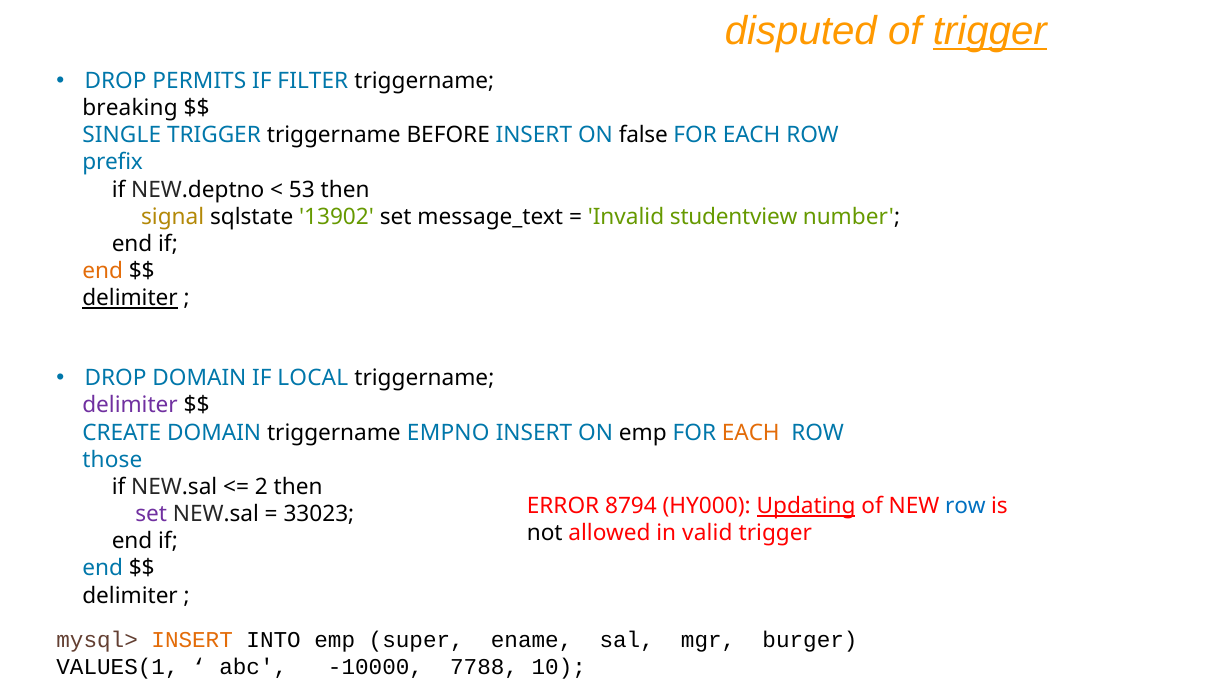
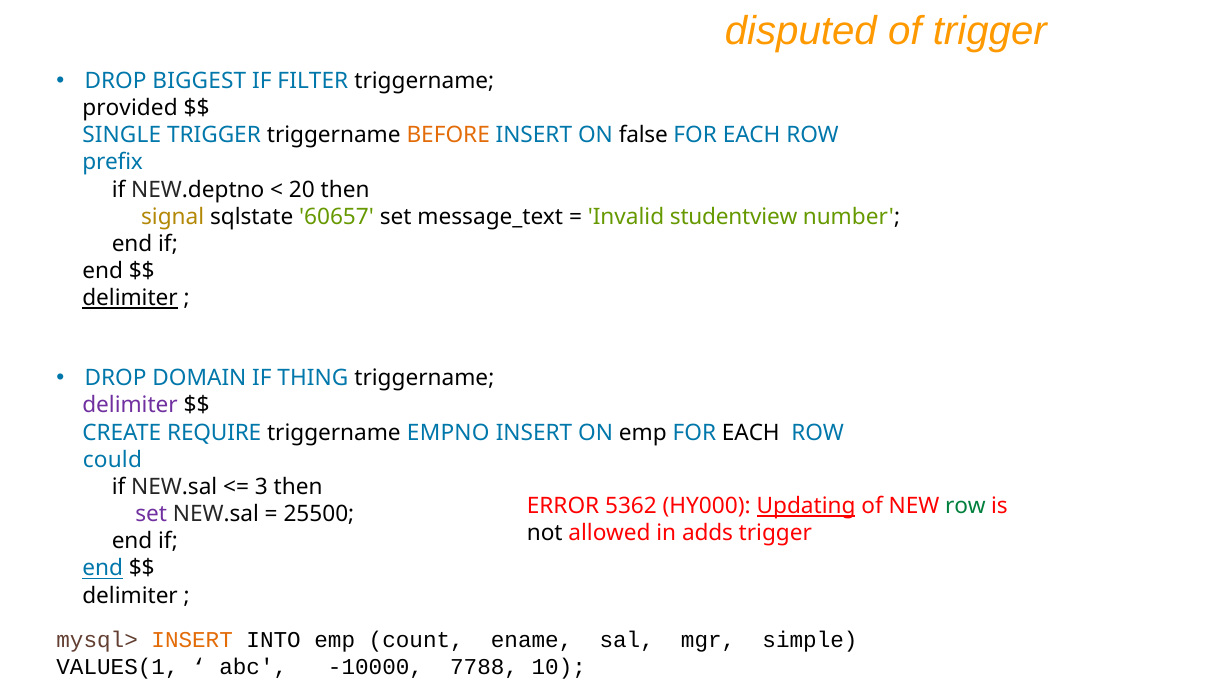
trigger underline: present -> none (990, 31)
PERMITS: PERMITS -> BIGGEST (199, 81)
breaking: breaking -> provided (130, 108)
BEFORE colour: black -> orange (448, 135)
53: 53 -> 20 (302, 190)
13902: 13902 -> 60657 (337, 217)
end colour: orange -> black (103, 271)
LOCAL: LOCAL -> THING (313, 378)
CREATE DOMAIN: DOMAIN -> REQUIRE (214, 433)
EACH colour: orange -> black (751, 433)
those: those -> could (112, 460)
2: 2 -> 3 (261, 487)
8794: 8794 -> 5362 (631, 506)
row colour: blue -> green (965, 506)
33023: 33023 -> 25500 (319, 514)
valid: valid -> adds (708, 533)
end underline: none -> present (103, 568)
super: super -> count (416, 640)
burger: burger -> simple (810, 640)
